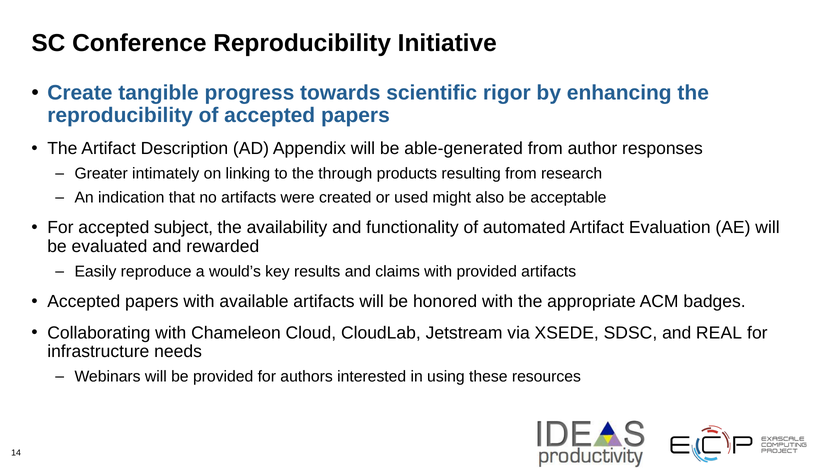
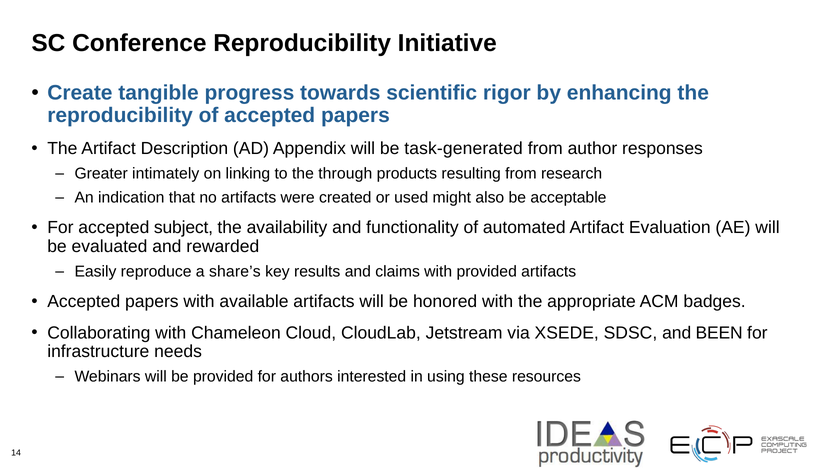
able-generated: able-generated -> task-generated (464, 149)
would’s: would’s -> share’s (235, 272)
REAL: REAL -> BEEN (719, 333)
